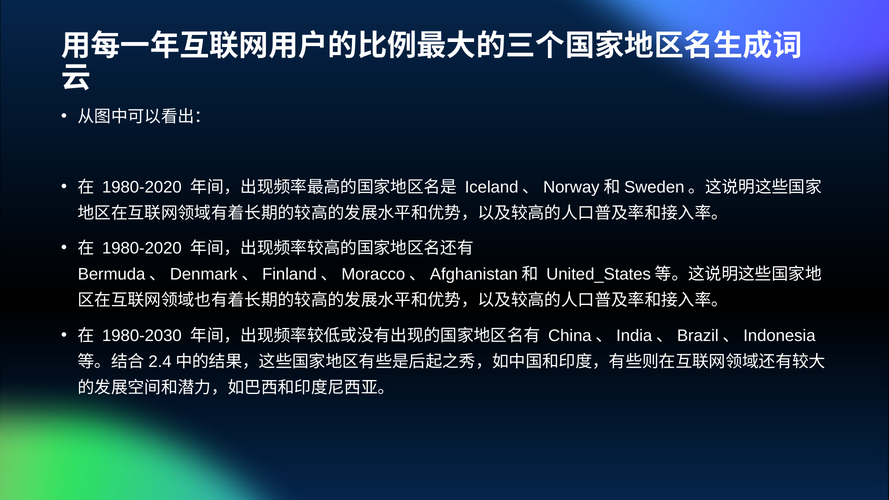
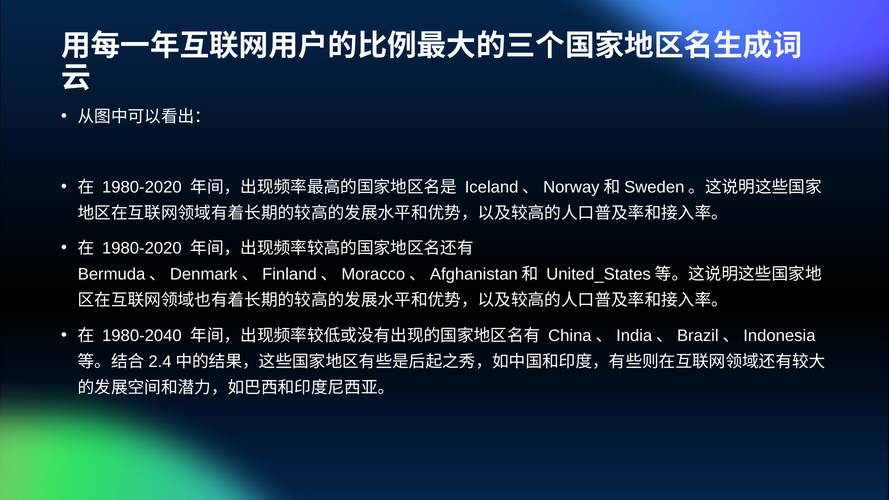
1980-2030: 1980-2030 -> 1980-2040 (142, 336)
